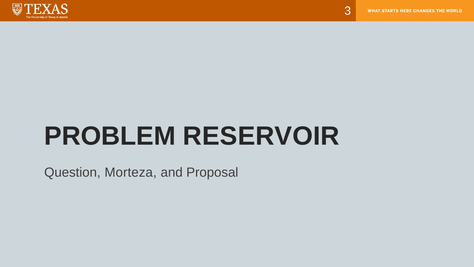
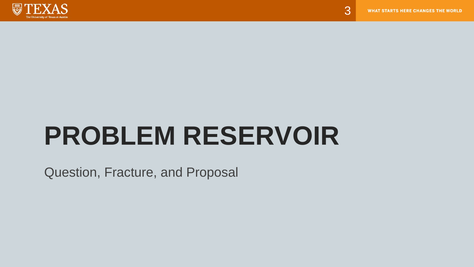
Morteza: Morteza -> Fracture (131, 172)
